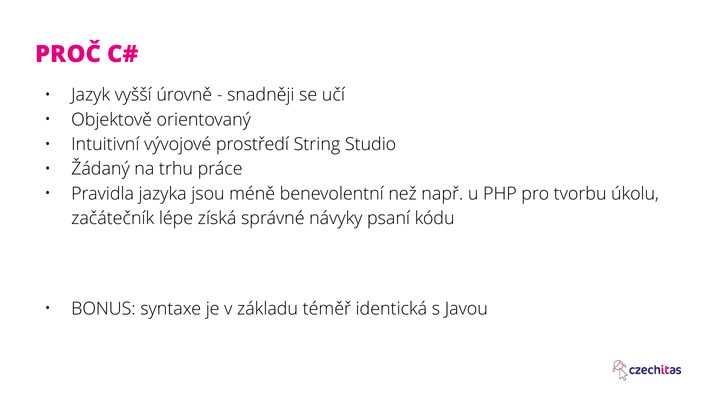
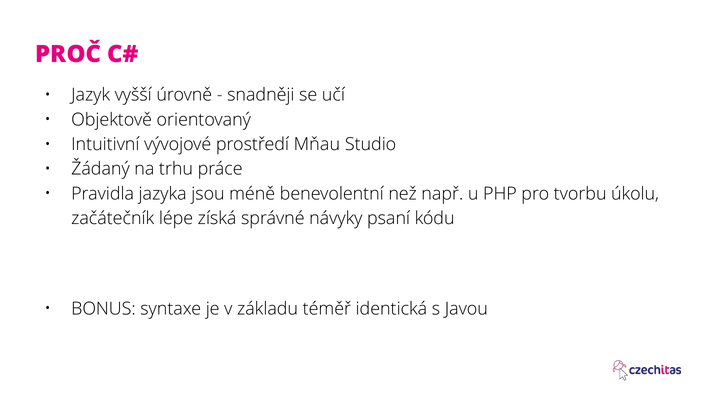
String: String -> Mňau (317, 144)
